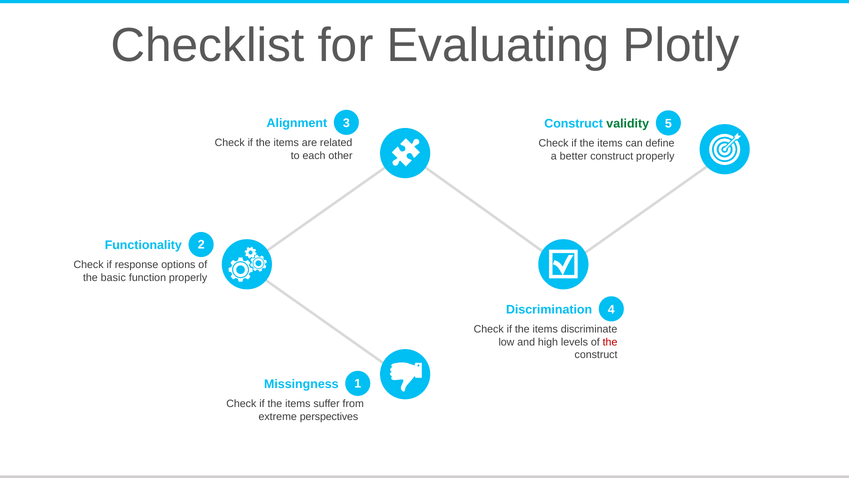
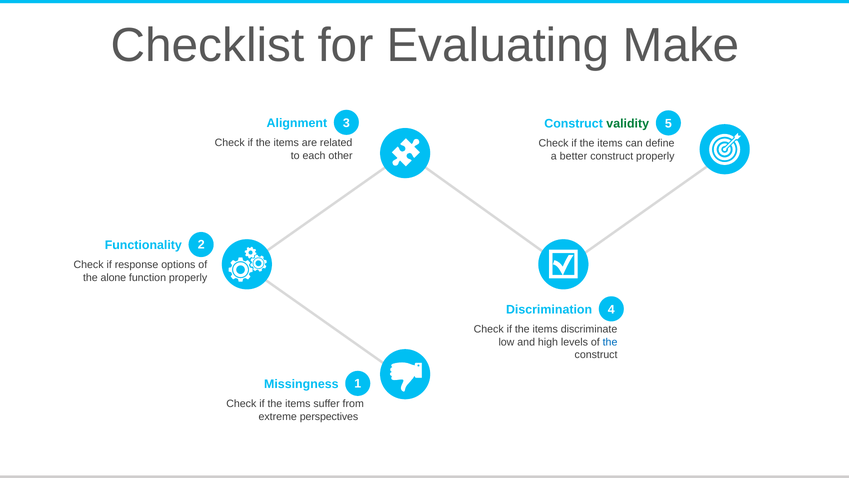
Plotly: Plotly -> Make (681, 45)
basic: basic -> alone (113, 277)
the colour: red -> blue (610, 342)
